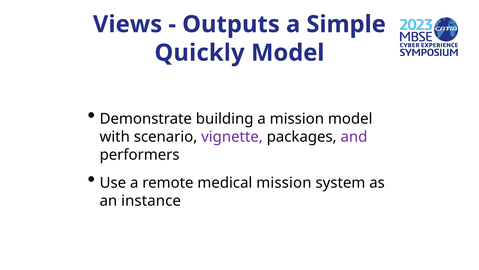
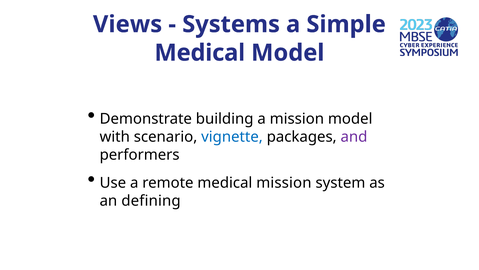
Outputs: Outputs -> Systems (231, 24)
Quickly: Quickly -> Medical (200, 53)
vignette colour: purple -> blue (232, 136)
instance: instance -> defining (151, 200)
